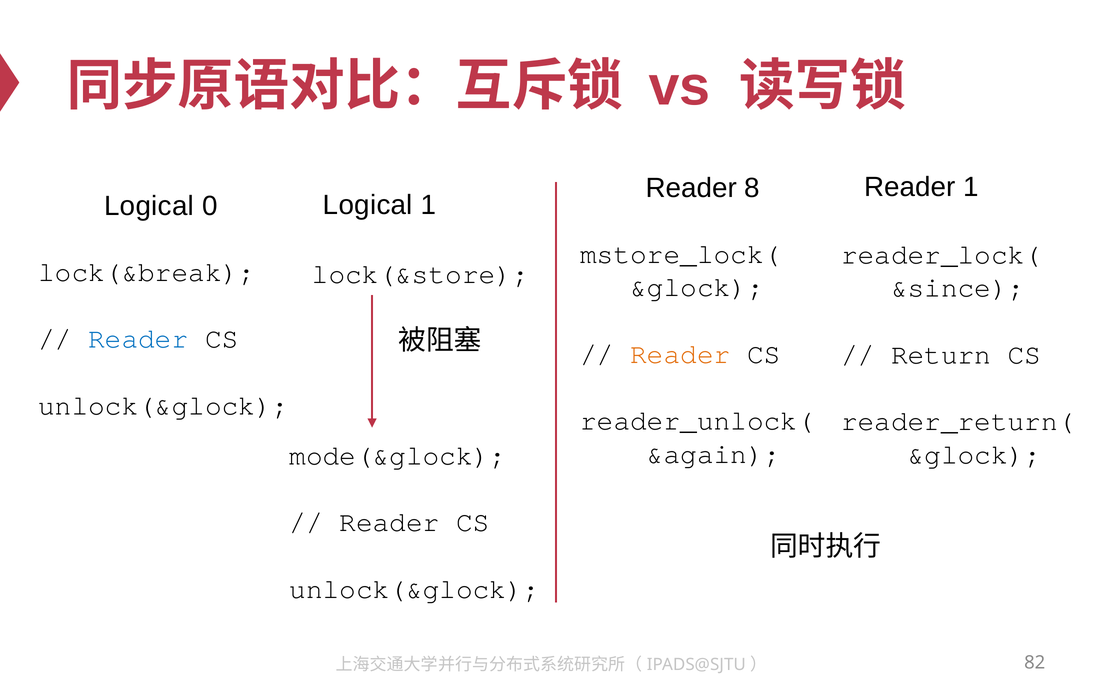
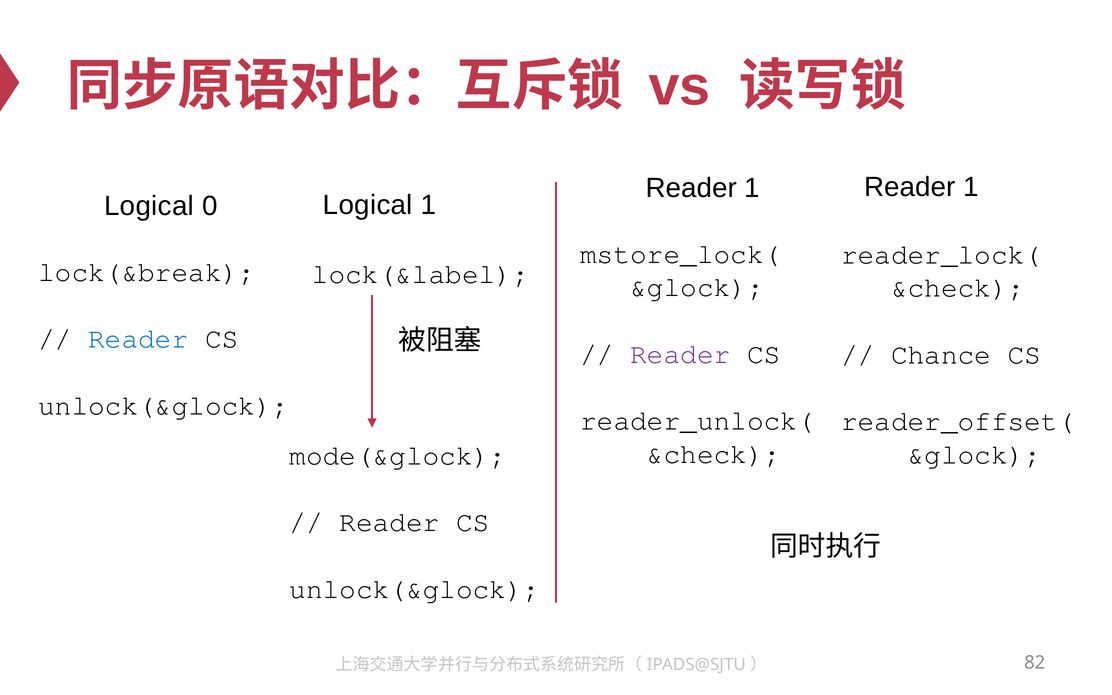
8: 8 -> 1 (752, 188)
lock(&store: lock(&store -> lock(&label (420, 274)
&since: &since -> &check (958, 288)
Reader colour: orange -> purple (680, 354)
Return: Return -> Chance (941, 354)
reader_return(: reader_return( -> reader_offset( (958, 421)
&again: &again -> &check (714, 454)
